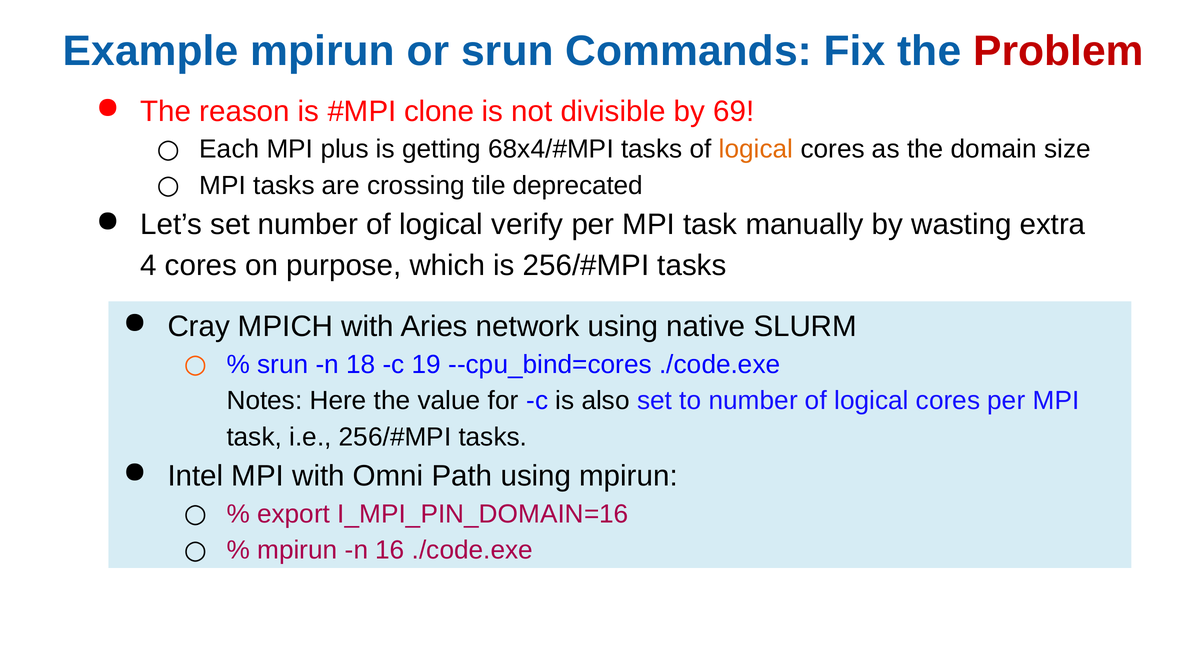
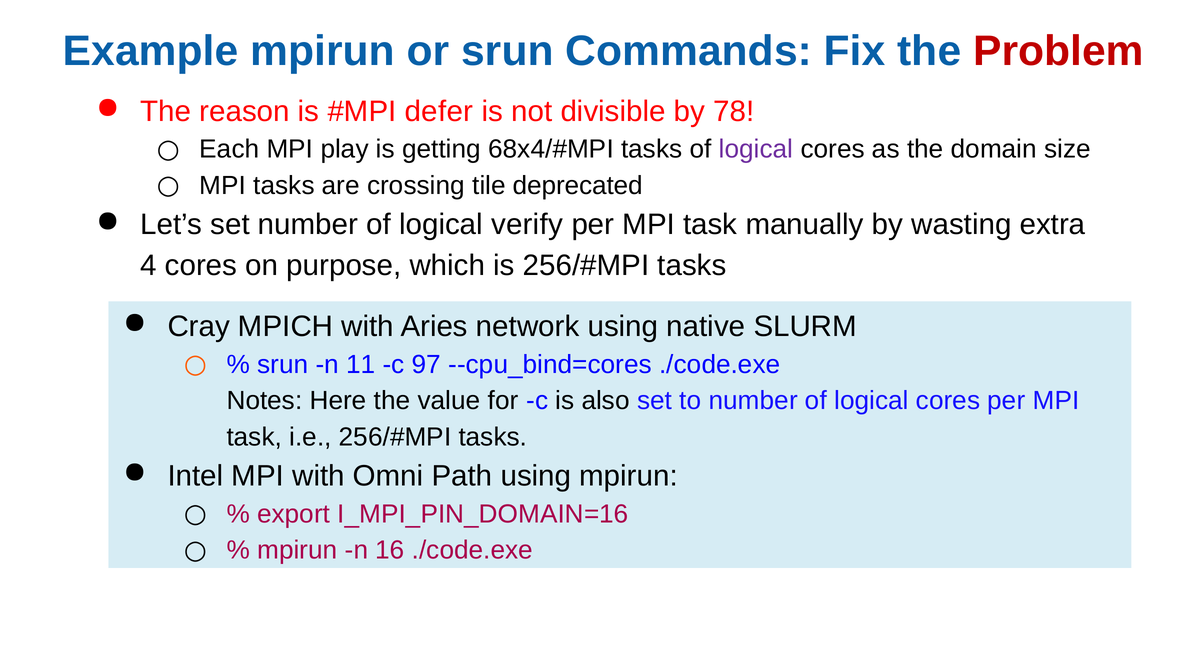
clone: clone -> defer (439, 111)
69: 69 -> 78 (734, 111)
plus: plus -> play (345, 149)
logical colour: orange -> purple (756, 149)
18: 18 -> 11 (361, 364)
19: 19 -> 97 (426, 364)
